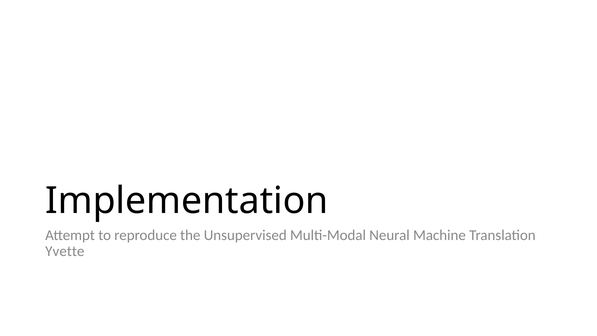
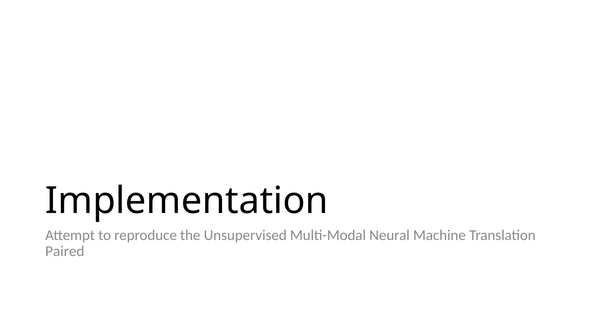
Yvette: Yvette -> Paired (65, 251)
